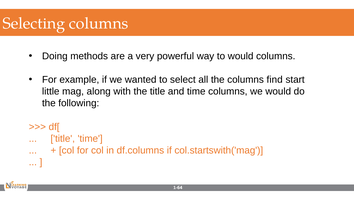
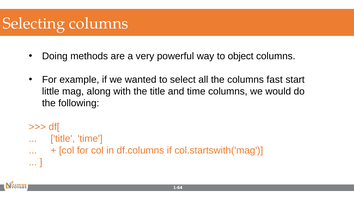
to would: would -> object (241, 56)
find: find -> fast (275, 80)
